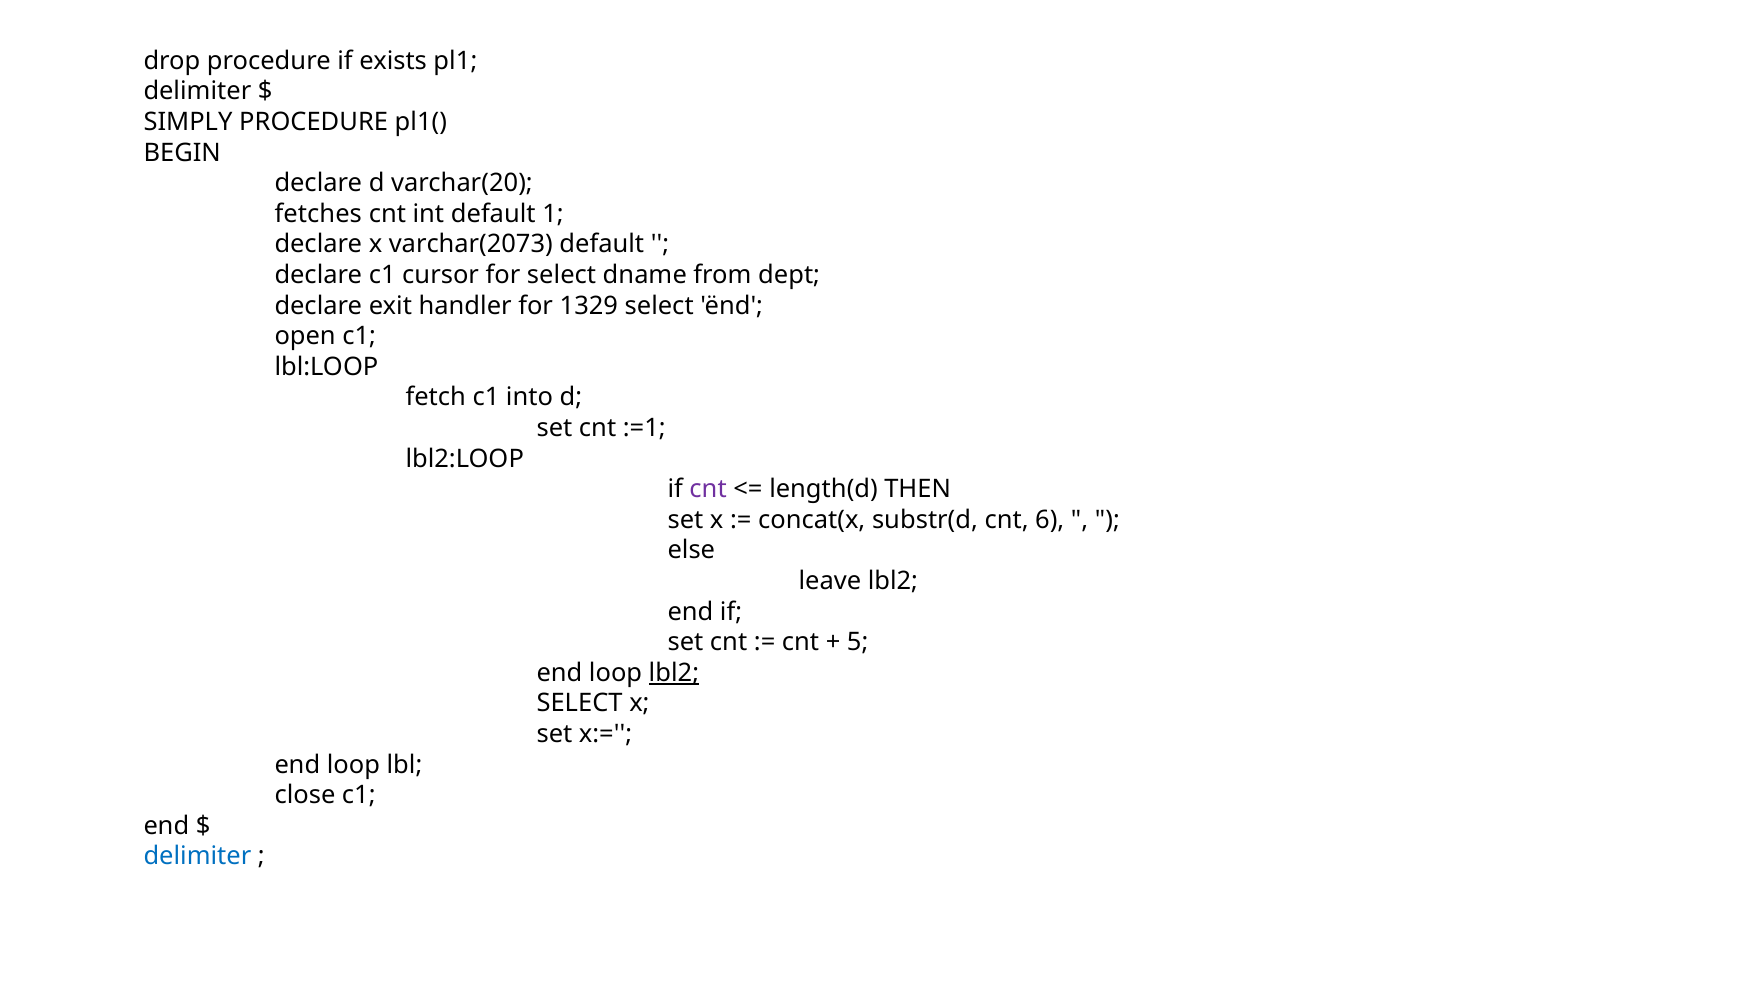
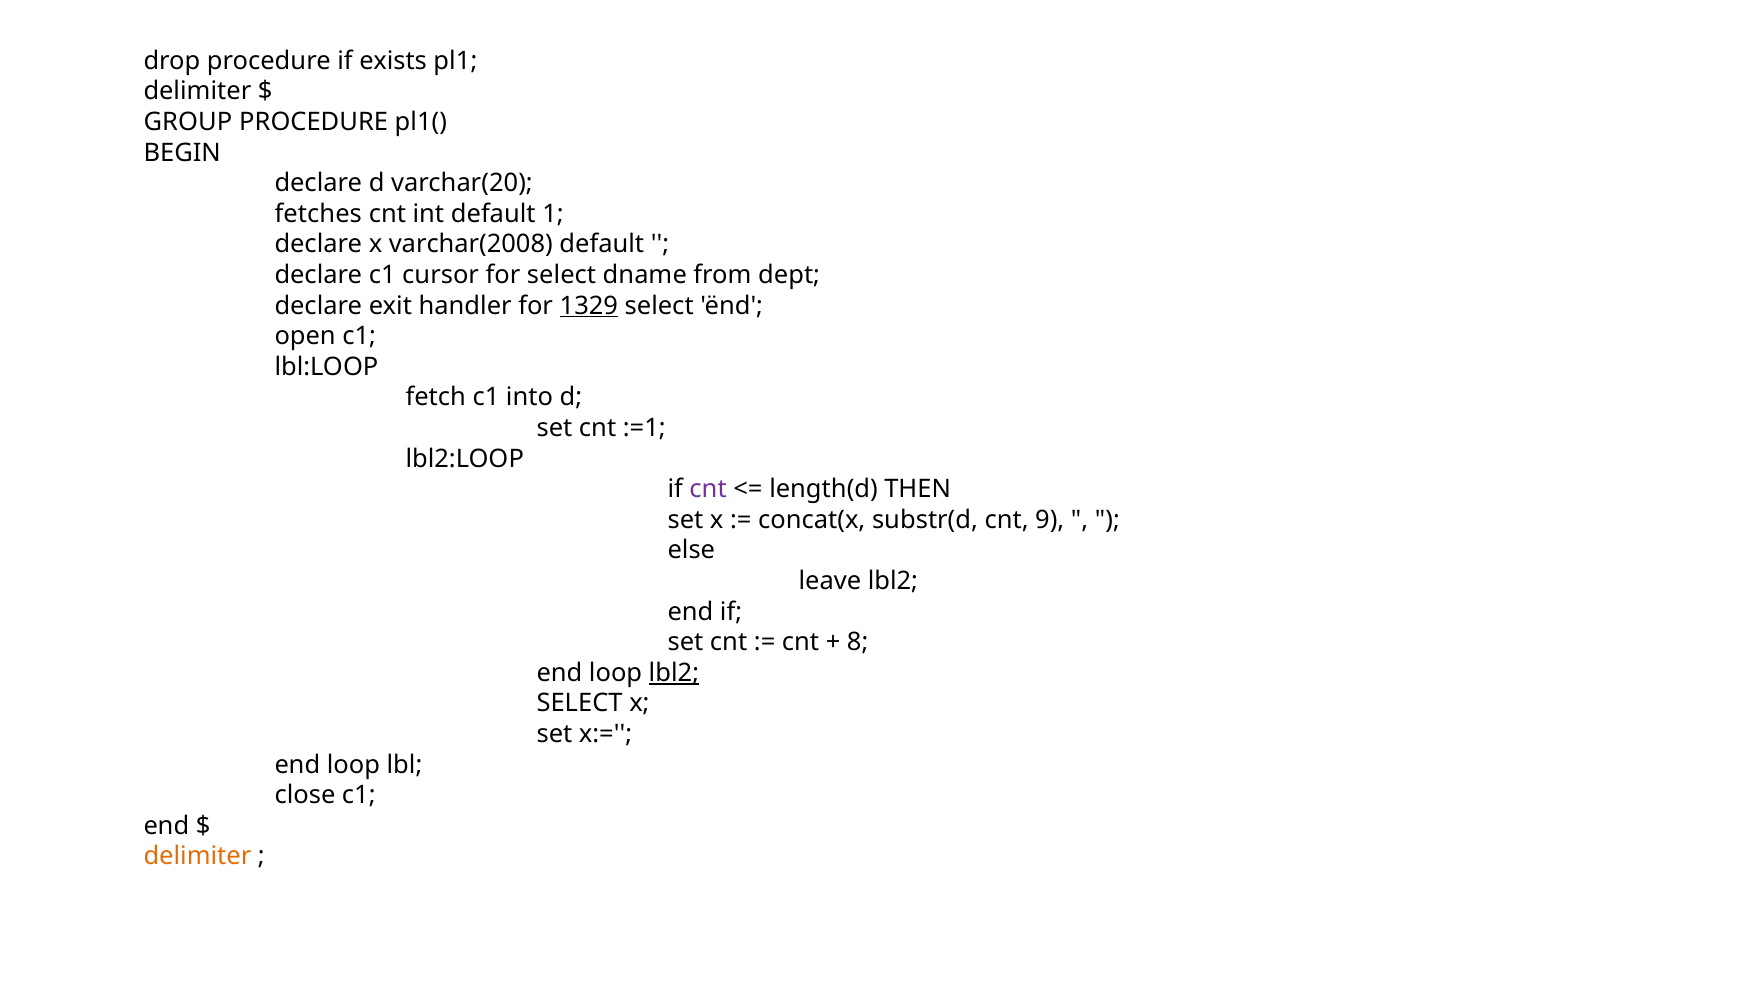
SIMPLY: SIMPLY -> GROUP (188, 122)
varchar(2073: varchar(2073 -> varchar(2008 (471, 244)
1329 underline: none -> present (589, 306)
6: 6 -> 9 (1050, 520)
5: 5 -> 8 (858, 642)
delimiter colour: blue -> orange (197, 856)
